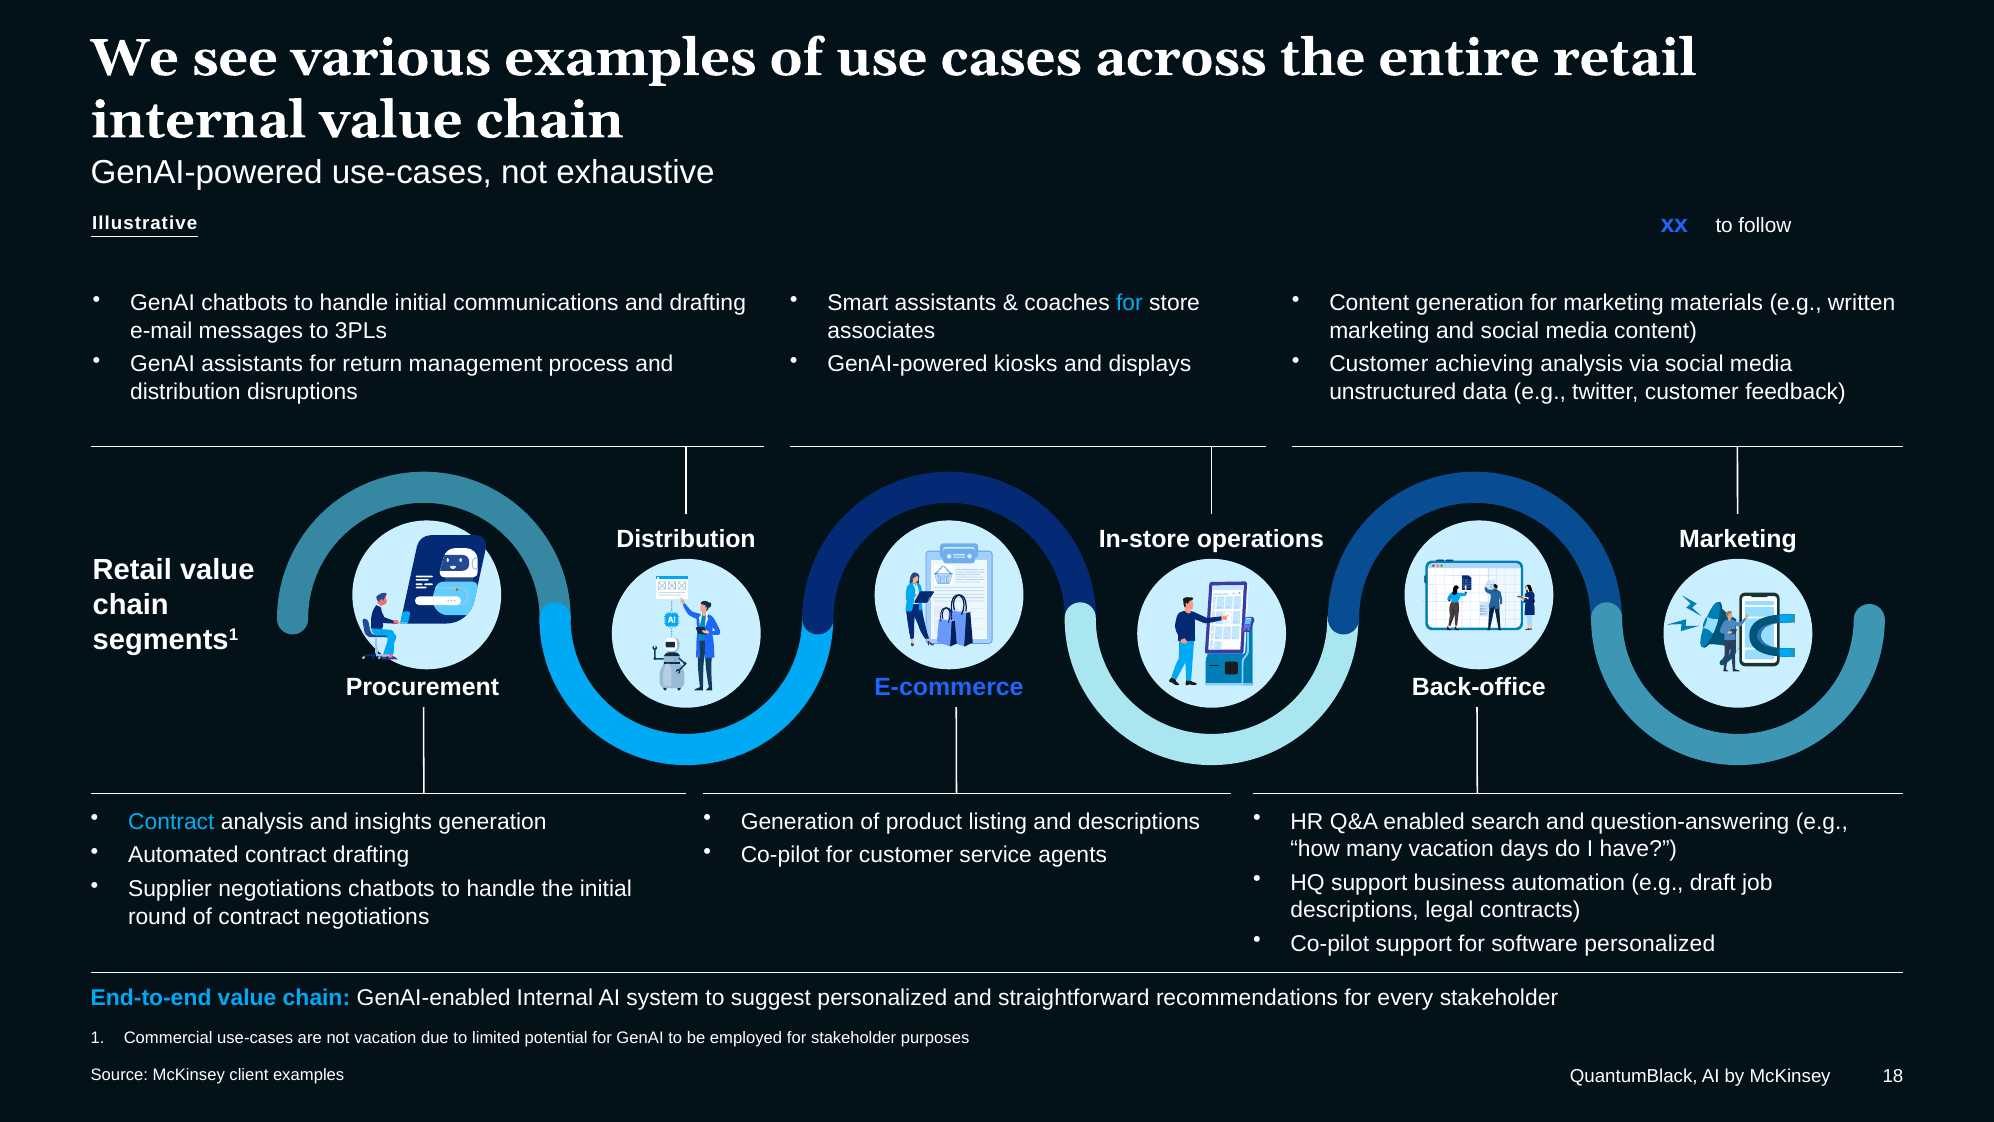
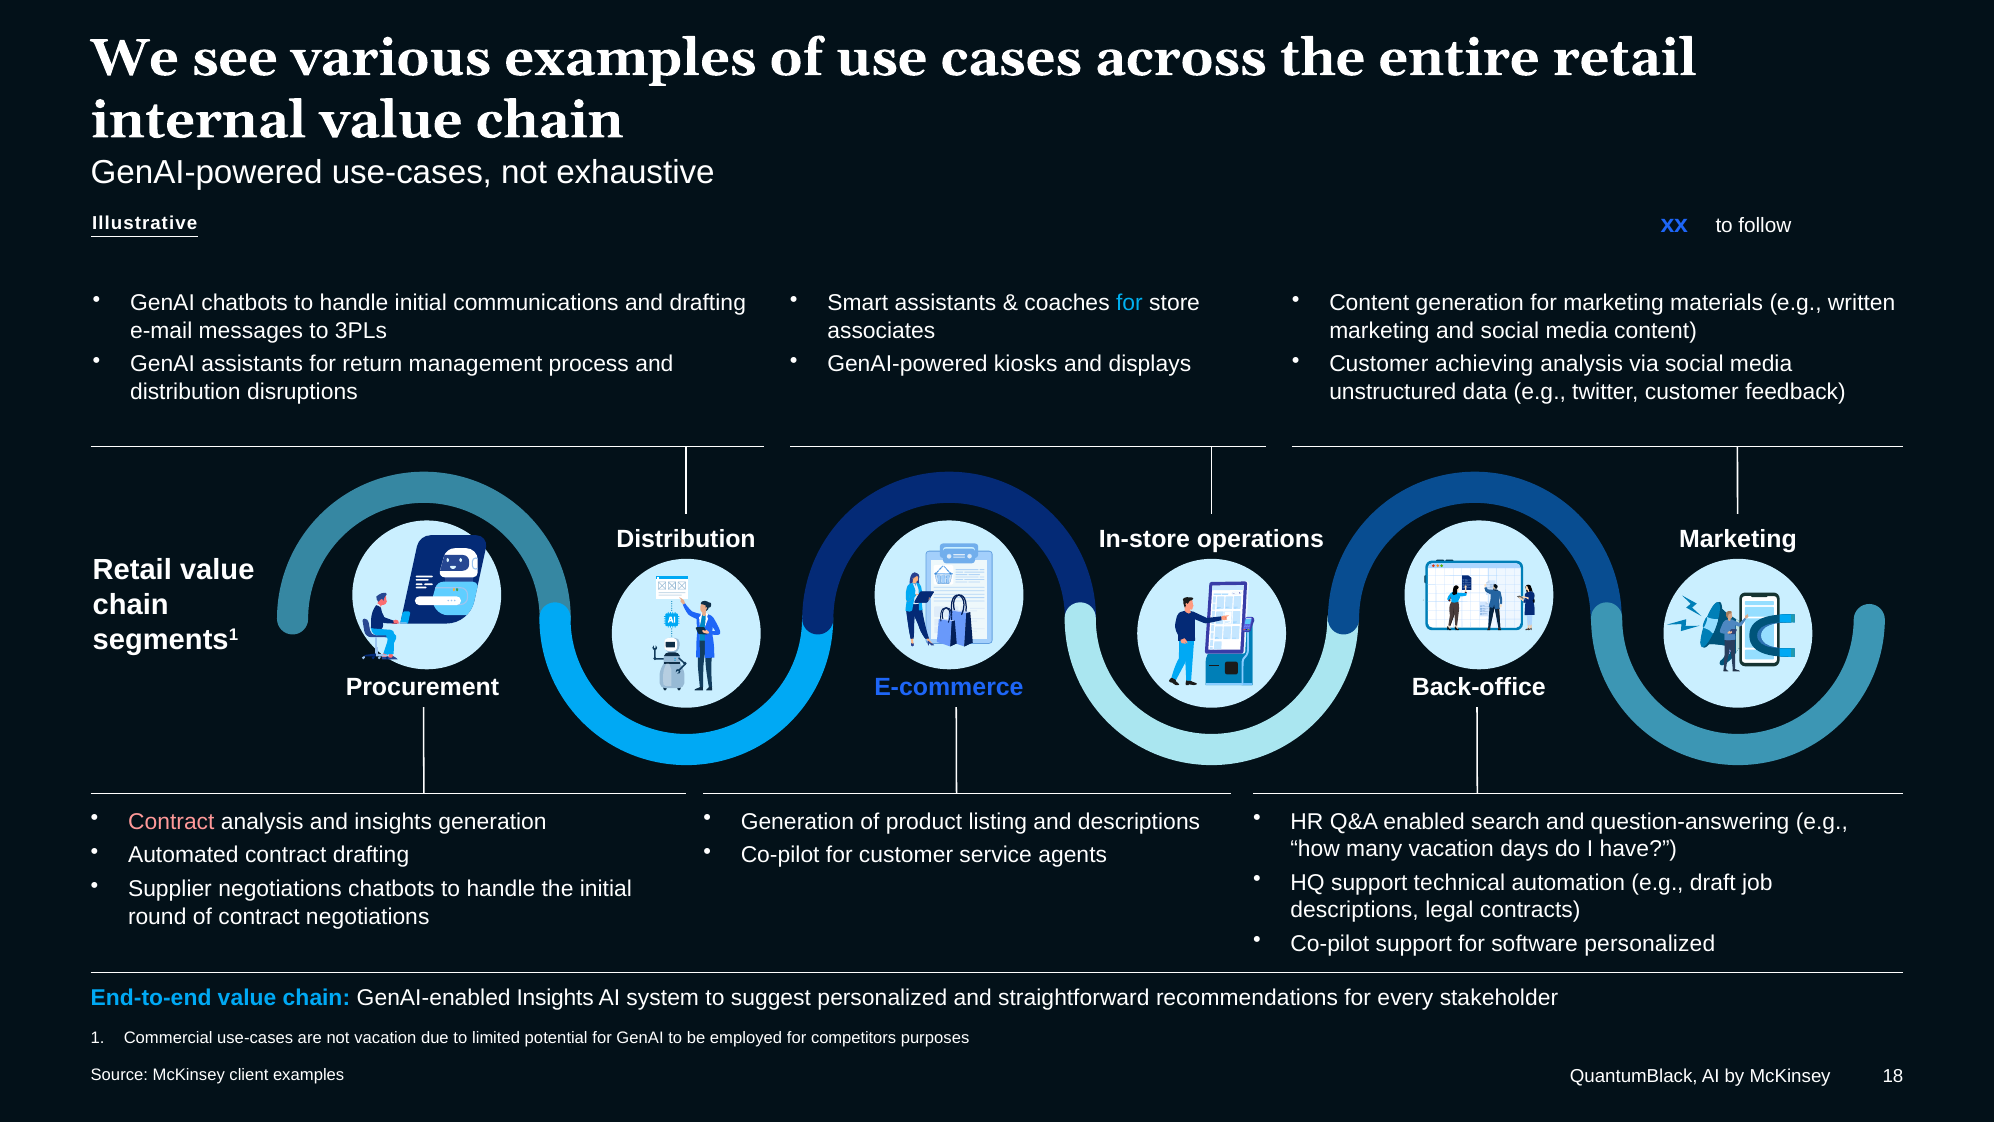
Contract colour: light blue -> pink (171, 821)
business: business -> technical (1460, 883)
GenAI-enabled Internal: Internal -> Insights (555, 998)
for stakeholder: stakeholder -> competitors (854, 1038)
